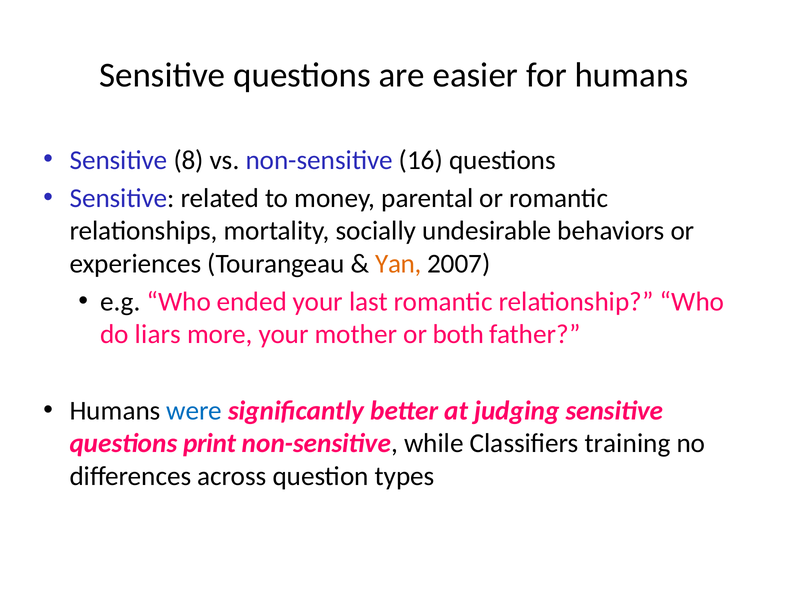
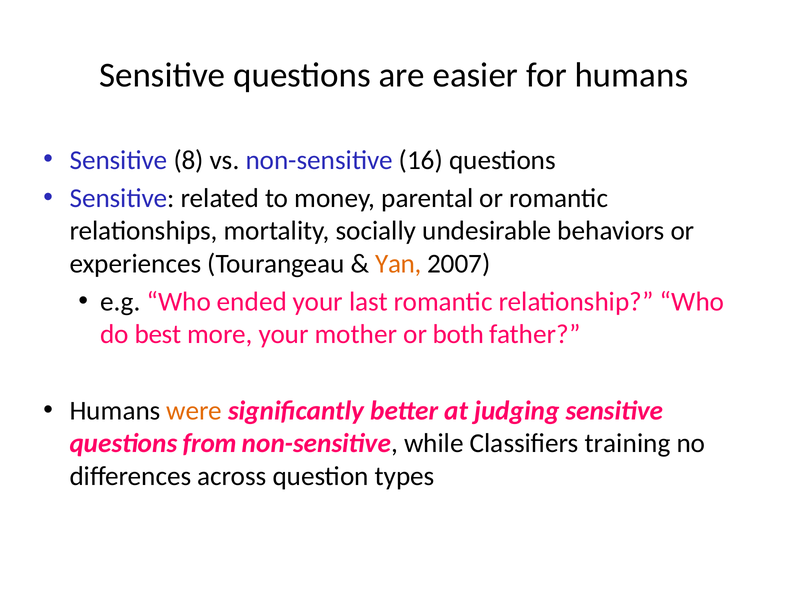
liars: liars -> best (158, 334)
were colour: blue -> orange (194, 411)
print: print -> from (210, 443)
